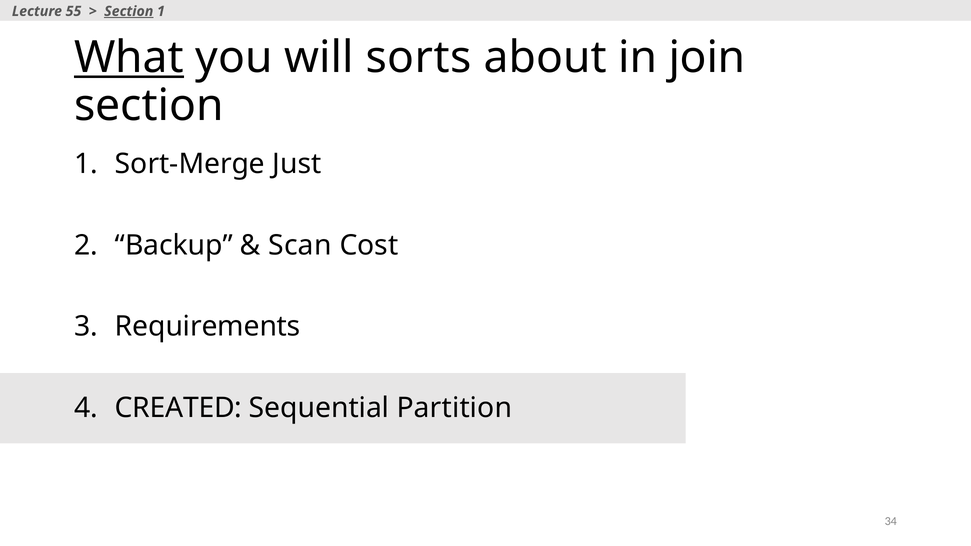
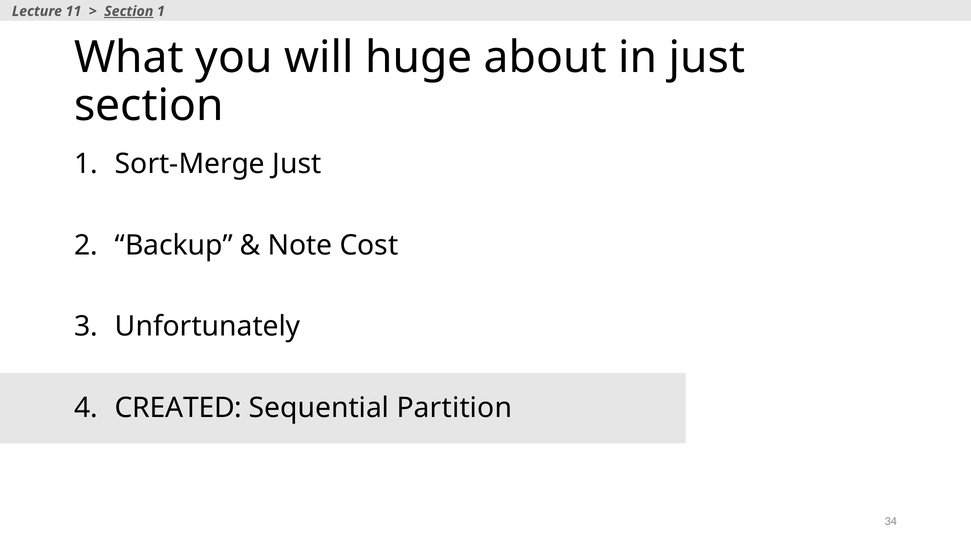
55: 55 -> 11 (73, 11)
What underline: present -> none (129, 58)
sorts: sorts -> huge (419, 58)
in join: join -> just (707, 58)
Scan: Scan -> Note (300, 245)
Requirements: Requirements -> Unfortunately (208, 327)
